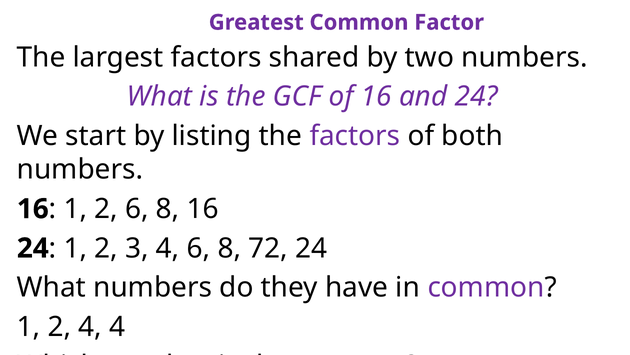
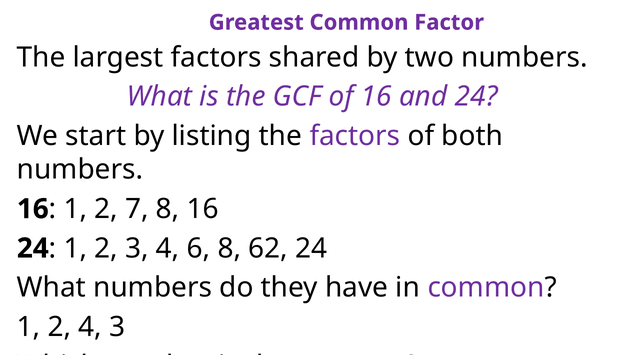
2 6: 6 -> 7 (137, 209)
72: 72 -> 62 (268, 248)
4 4: 4 -> 3 (117, 326)
